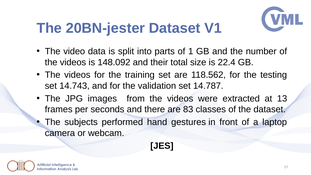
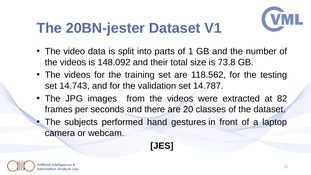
22.4: 22.4 -> 73.8 (227, 62)
13: 13 -> 82 (282, 99)
83: 83 -> 20 (188, 109)
